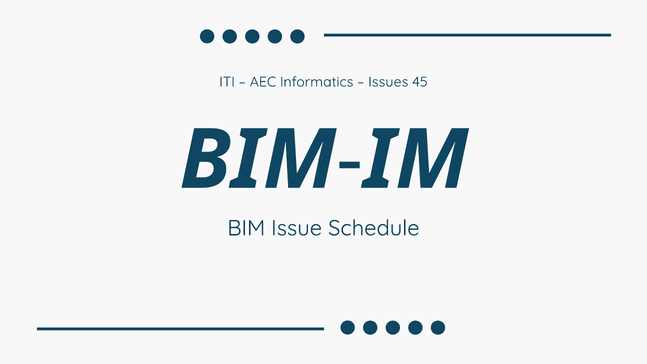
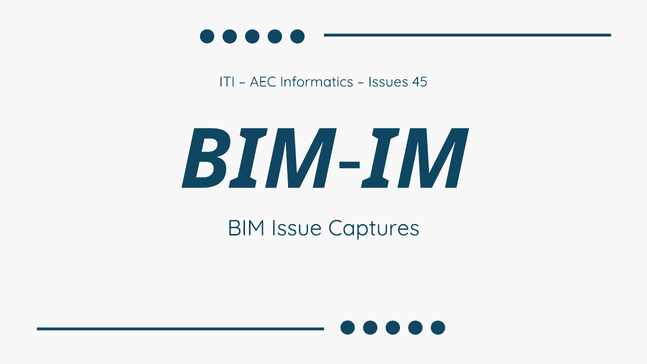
Schedule: Schedule -> Captures (374, 228)
